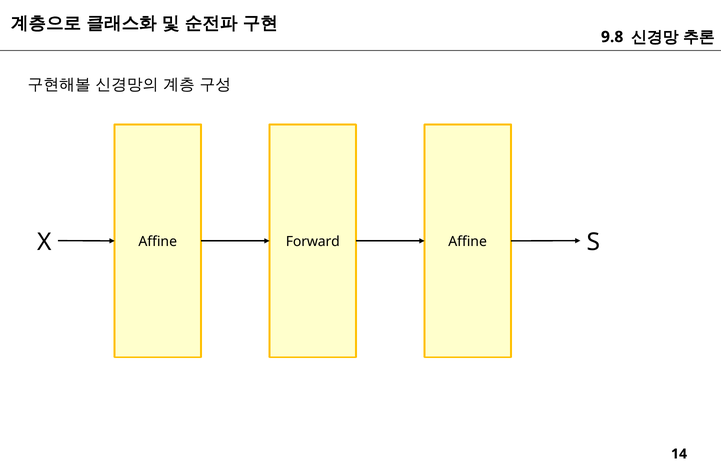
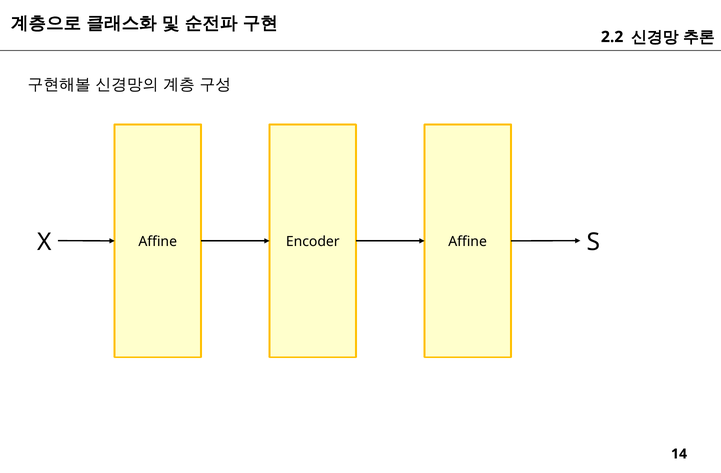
9.8: 9.8 -> 2.2 (612, 37)
Forward: Forward -> Encoder (313, 242)
